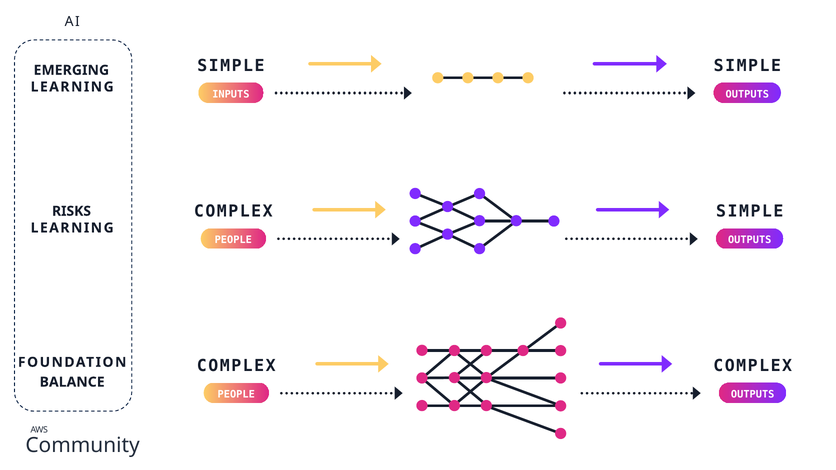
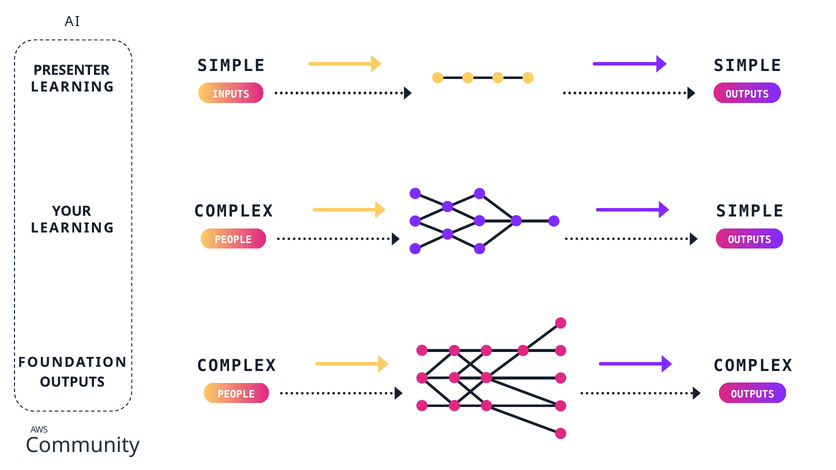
EMERGING: EMERGING -> PRESENTER (71, 70)
RISKS: RISKS -> YOUR (72, 211)
BALANCE: BALANCE -> OUTPUTS (72, 382)
